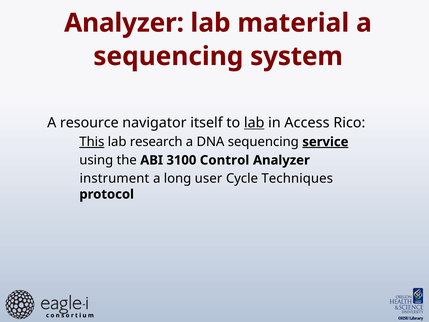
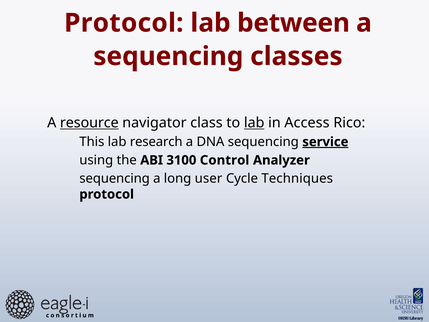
Analyzer: Analyzer -> Protocol (124, 23)
material: material -> between (293, 23)
system: system -> classes (296, 56)
resource underline: none -> present (89, 123)
itself: itself -> class (206, 123)
This underline: present -> none (92, 142)
instrument: instrument -> sequencing (115, 178)
